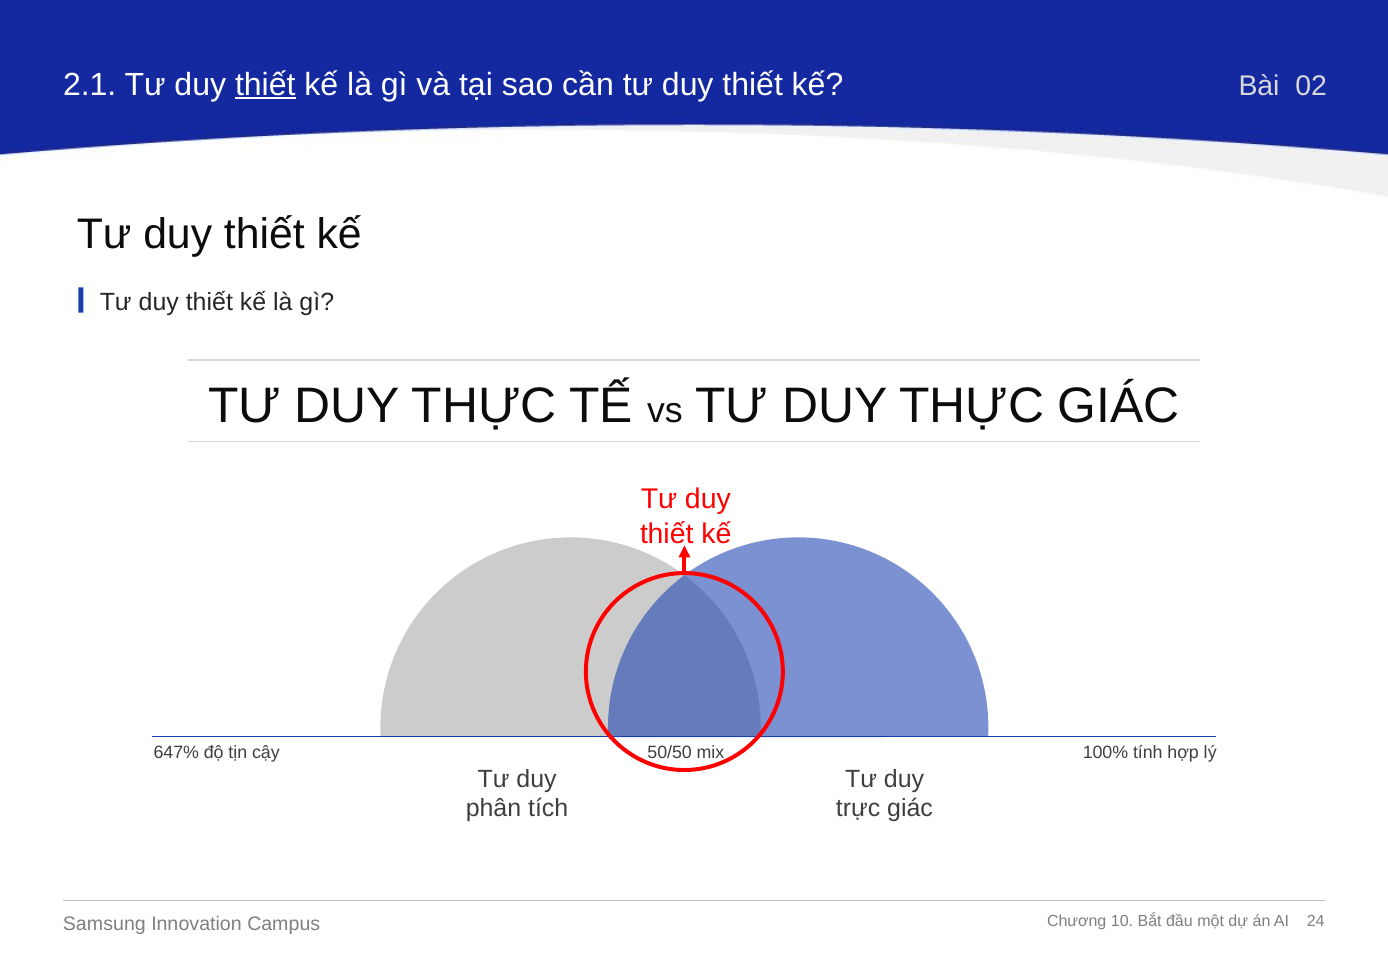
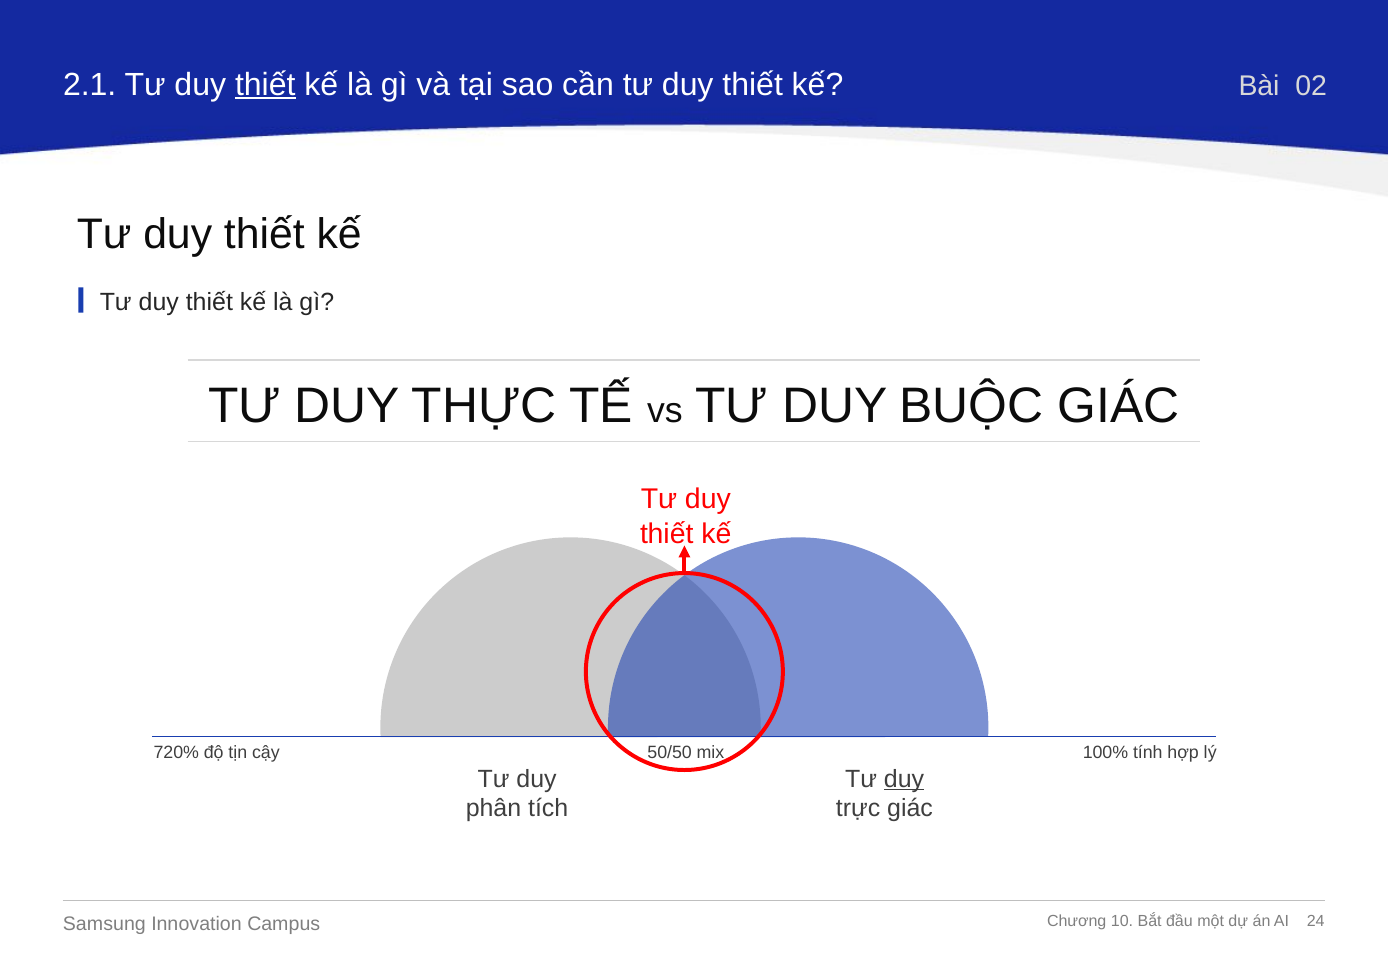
vs TƯ DUY THỰC: THỰC -> BUỘC (972, 406)
647%: 647% -> 720% (176, 753)
duy underline: none -> present (904, 779)
